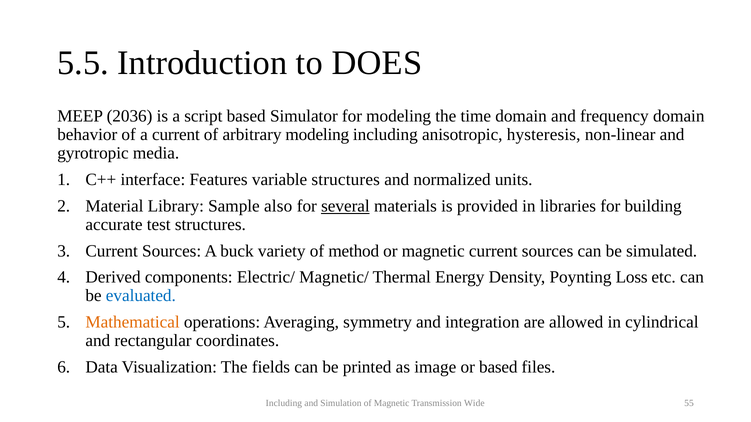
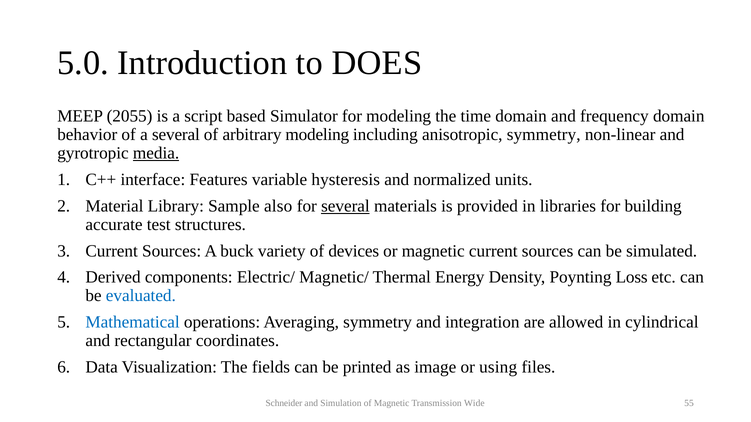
5.5: 5.5 -> 5.0 (83, 63)
2036: 2036 -> 2055 (130, 116)
a current: current -> several (176, 135)
anisotropic hysteresis: hysteresis -> symmetry (544, 135)
media underline: none -> present (156, 153)
variable structures: structures -> hysteresis (346, 180)
method: method -> devices (354, 251)
Mathematical colour: orange -> blue (133, 323)
or based: based -> using (498, 368)
Including: Including -> Schneider (284, 403)
